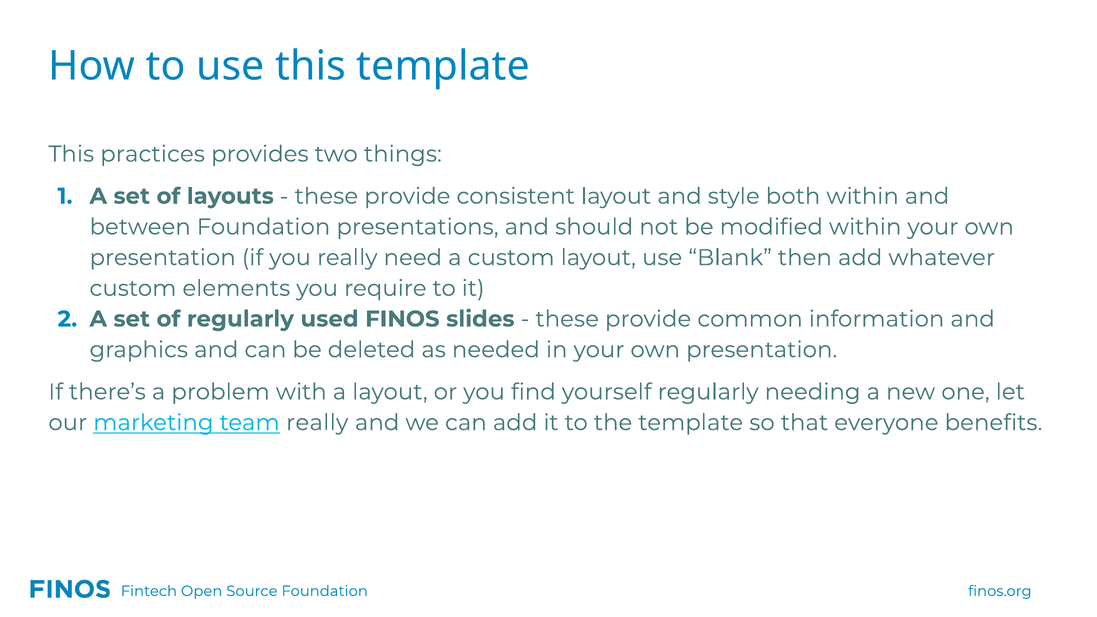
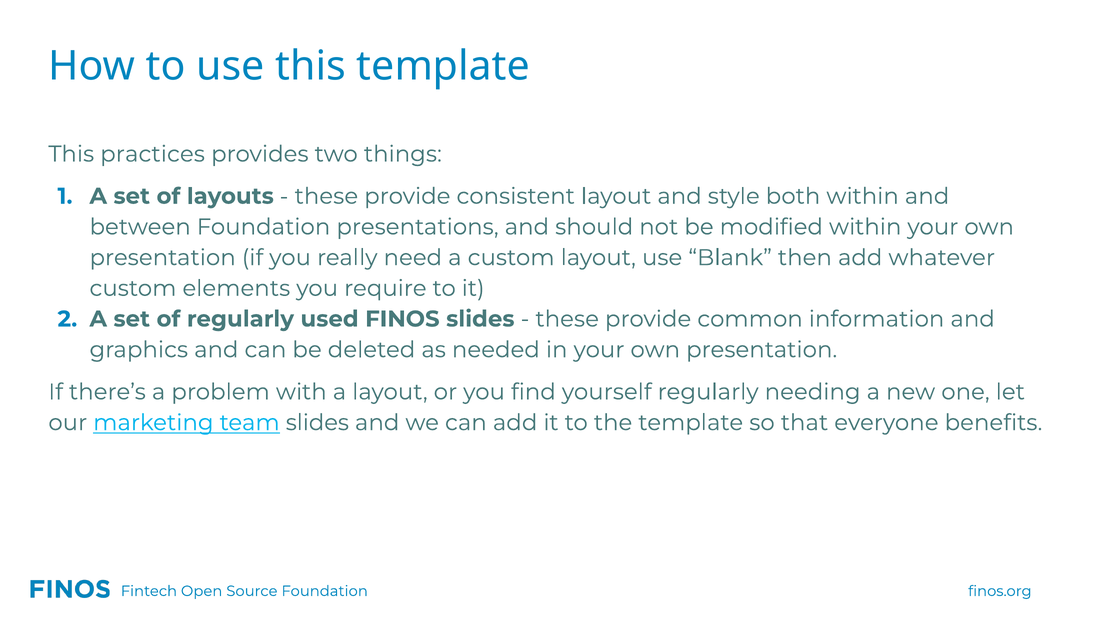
team really: really -> slides (317, 423)
